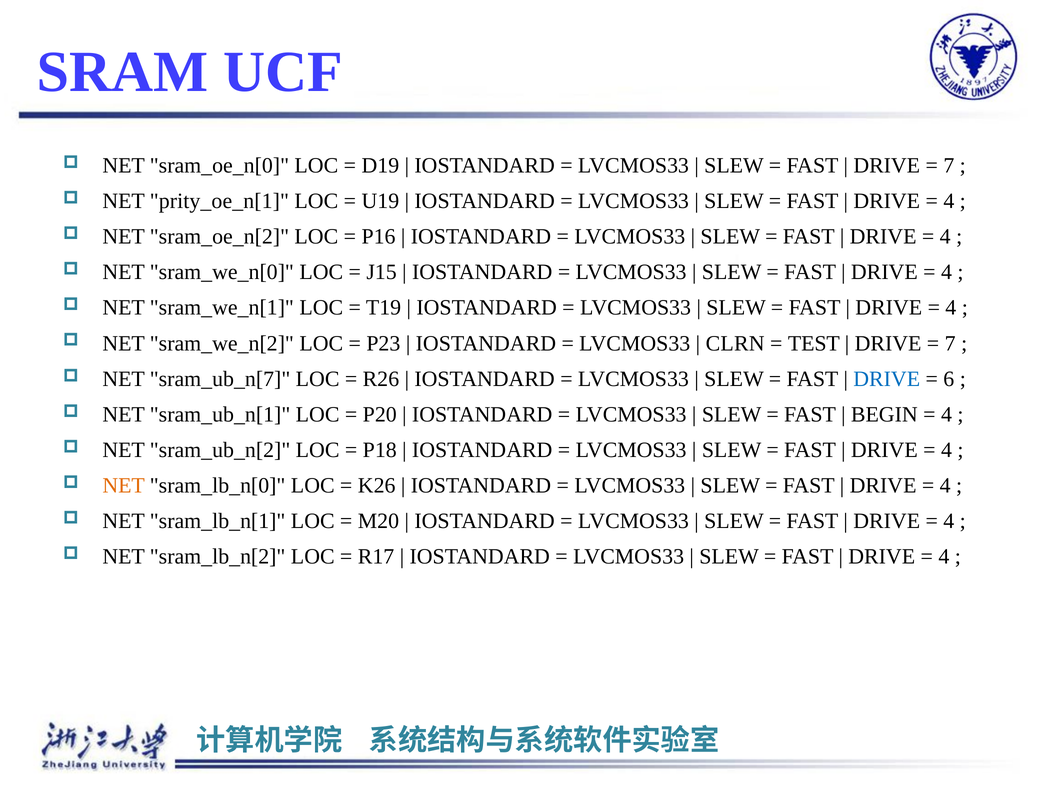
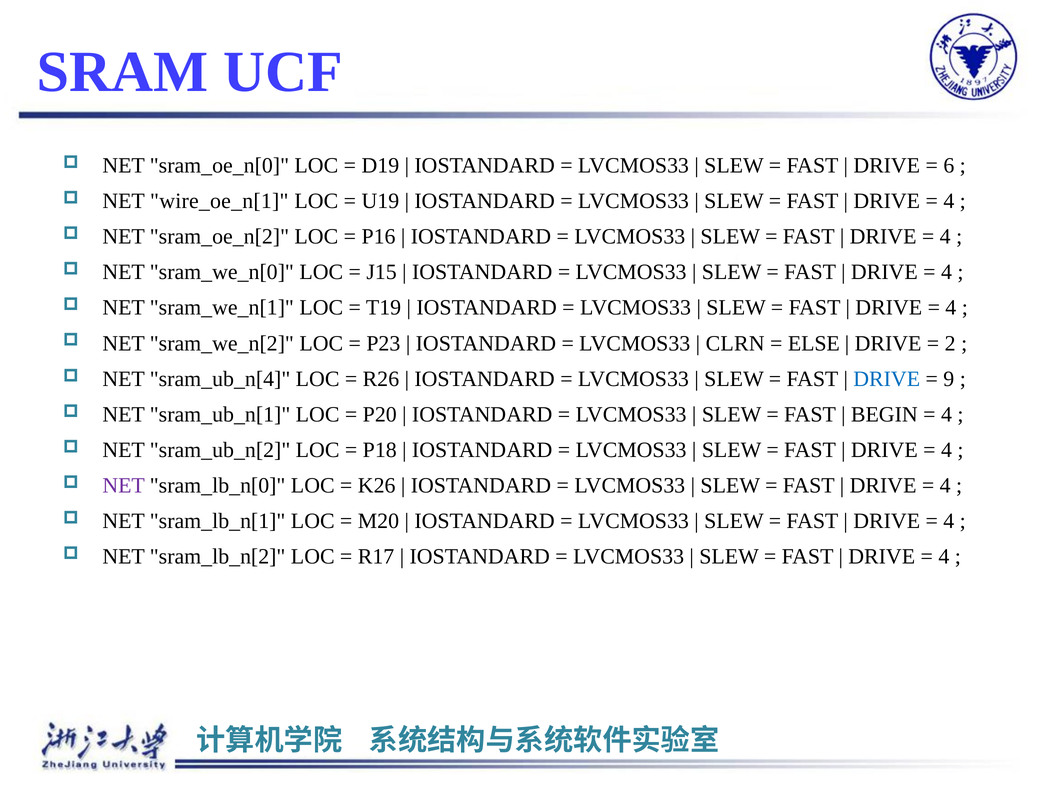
7: 7 -> 6 (949, 166)
prity_oe_n[1: prity_oe_n[1 -> wire_oe_n[1 (219, 201)
TEST: TEST -> ELSE (814, 344)
7: 7 -> 2 (950, 344)
sram_ub_n[7: sram_ub_n[7 -> sram_ub_n[4 (220, 379)
6: 6 -> 9 (949, 379)
NET colour: orange -> purple (124, 486)
